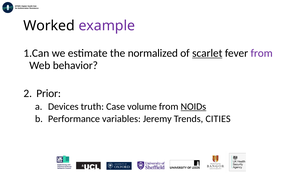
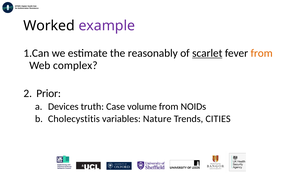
normalized: normalized -> reasonably (153, 53)
from colour: purple -> orange (262, 53)
behavior: behavior -> complex (75, 65)
NOIDs underline: present -> none (193, 107)
Performance: Performance -> Cholecystitis (74, 119)
Jeremy: Jeremy -> Nature (157, 119)
